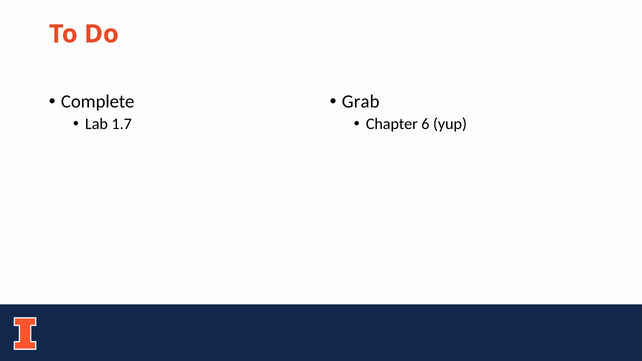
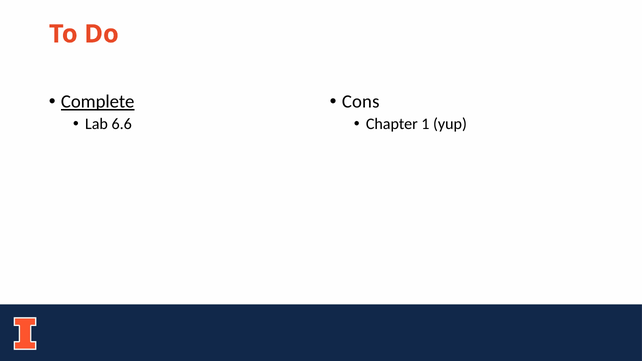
Complete underline: none -> present (98, 102)
Grab: Grab -> Cons (361, 102)
1.7: 1.7 -> 6.6 (122, 124)
6: 6 -> 1 (425, 124)
